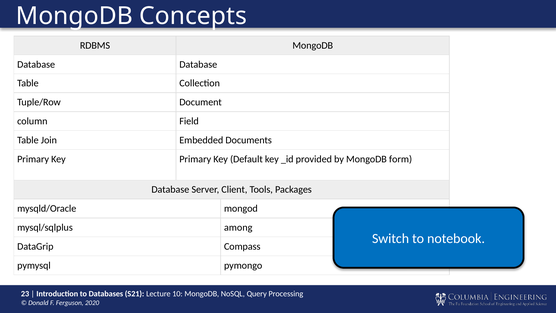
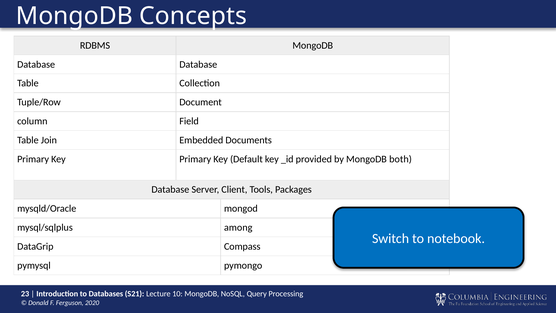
form: form -> both (401, 159)
